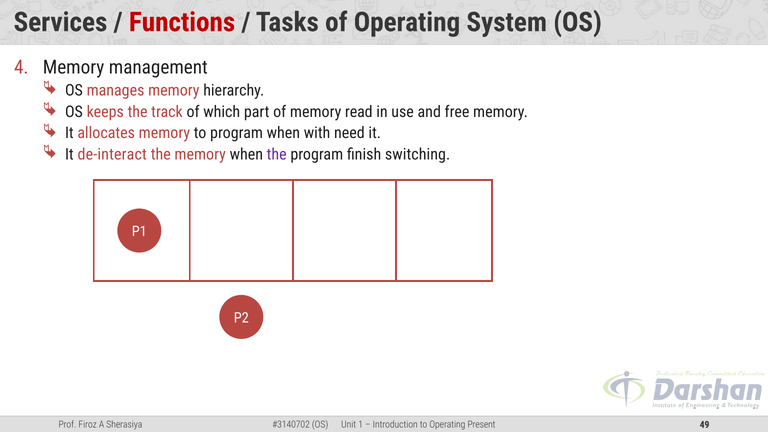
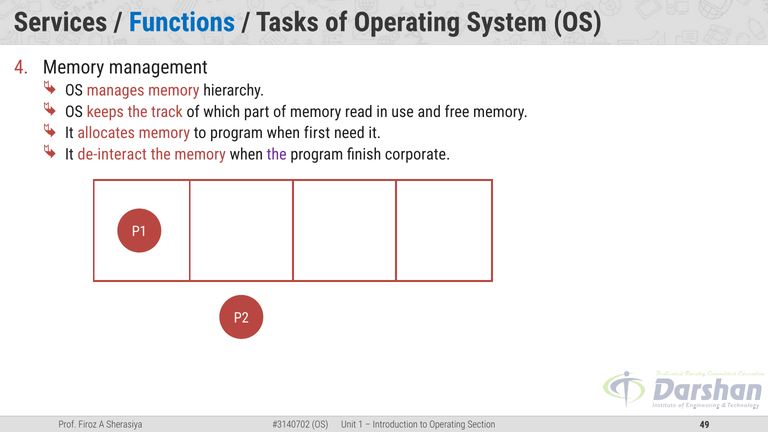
Functions colour: red -> blue (182, 22)
with: with -> first (317, 133)
switching: switching -> corporate (418, 154)
Present: Present -> Section (481, 425)
